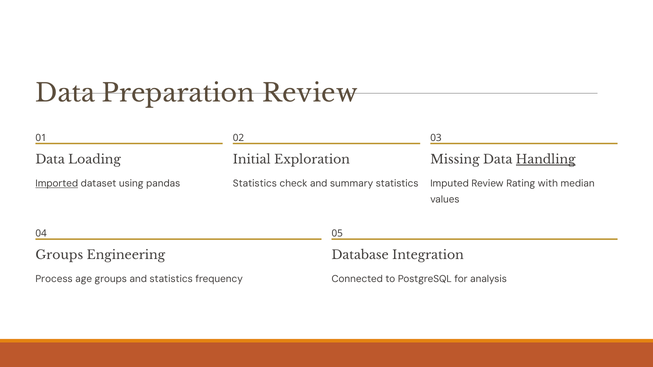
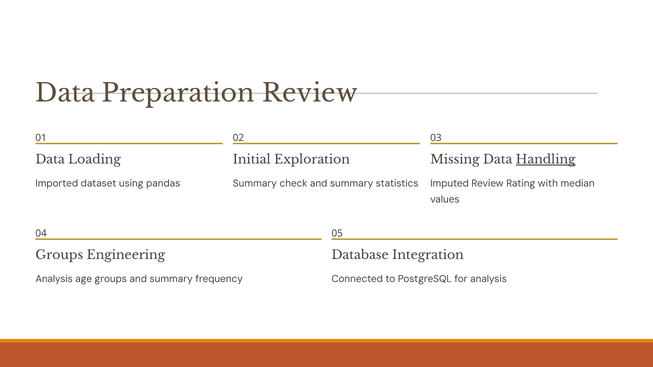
Imported underline: present -> none (57, 184)
Statistics: Statistics -> Summary (255, 184)
Process: Process -> Analysis (54, 279)
groups and statistics: statistics -> summary (171, 279)
